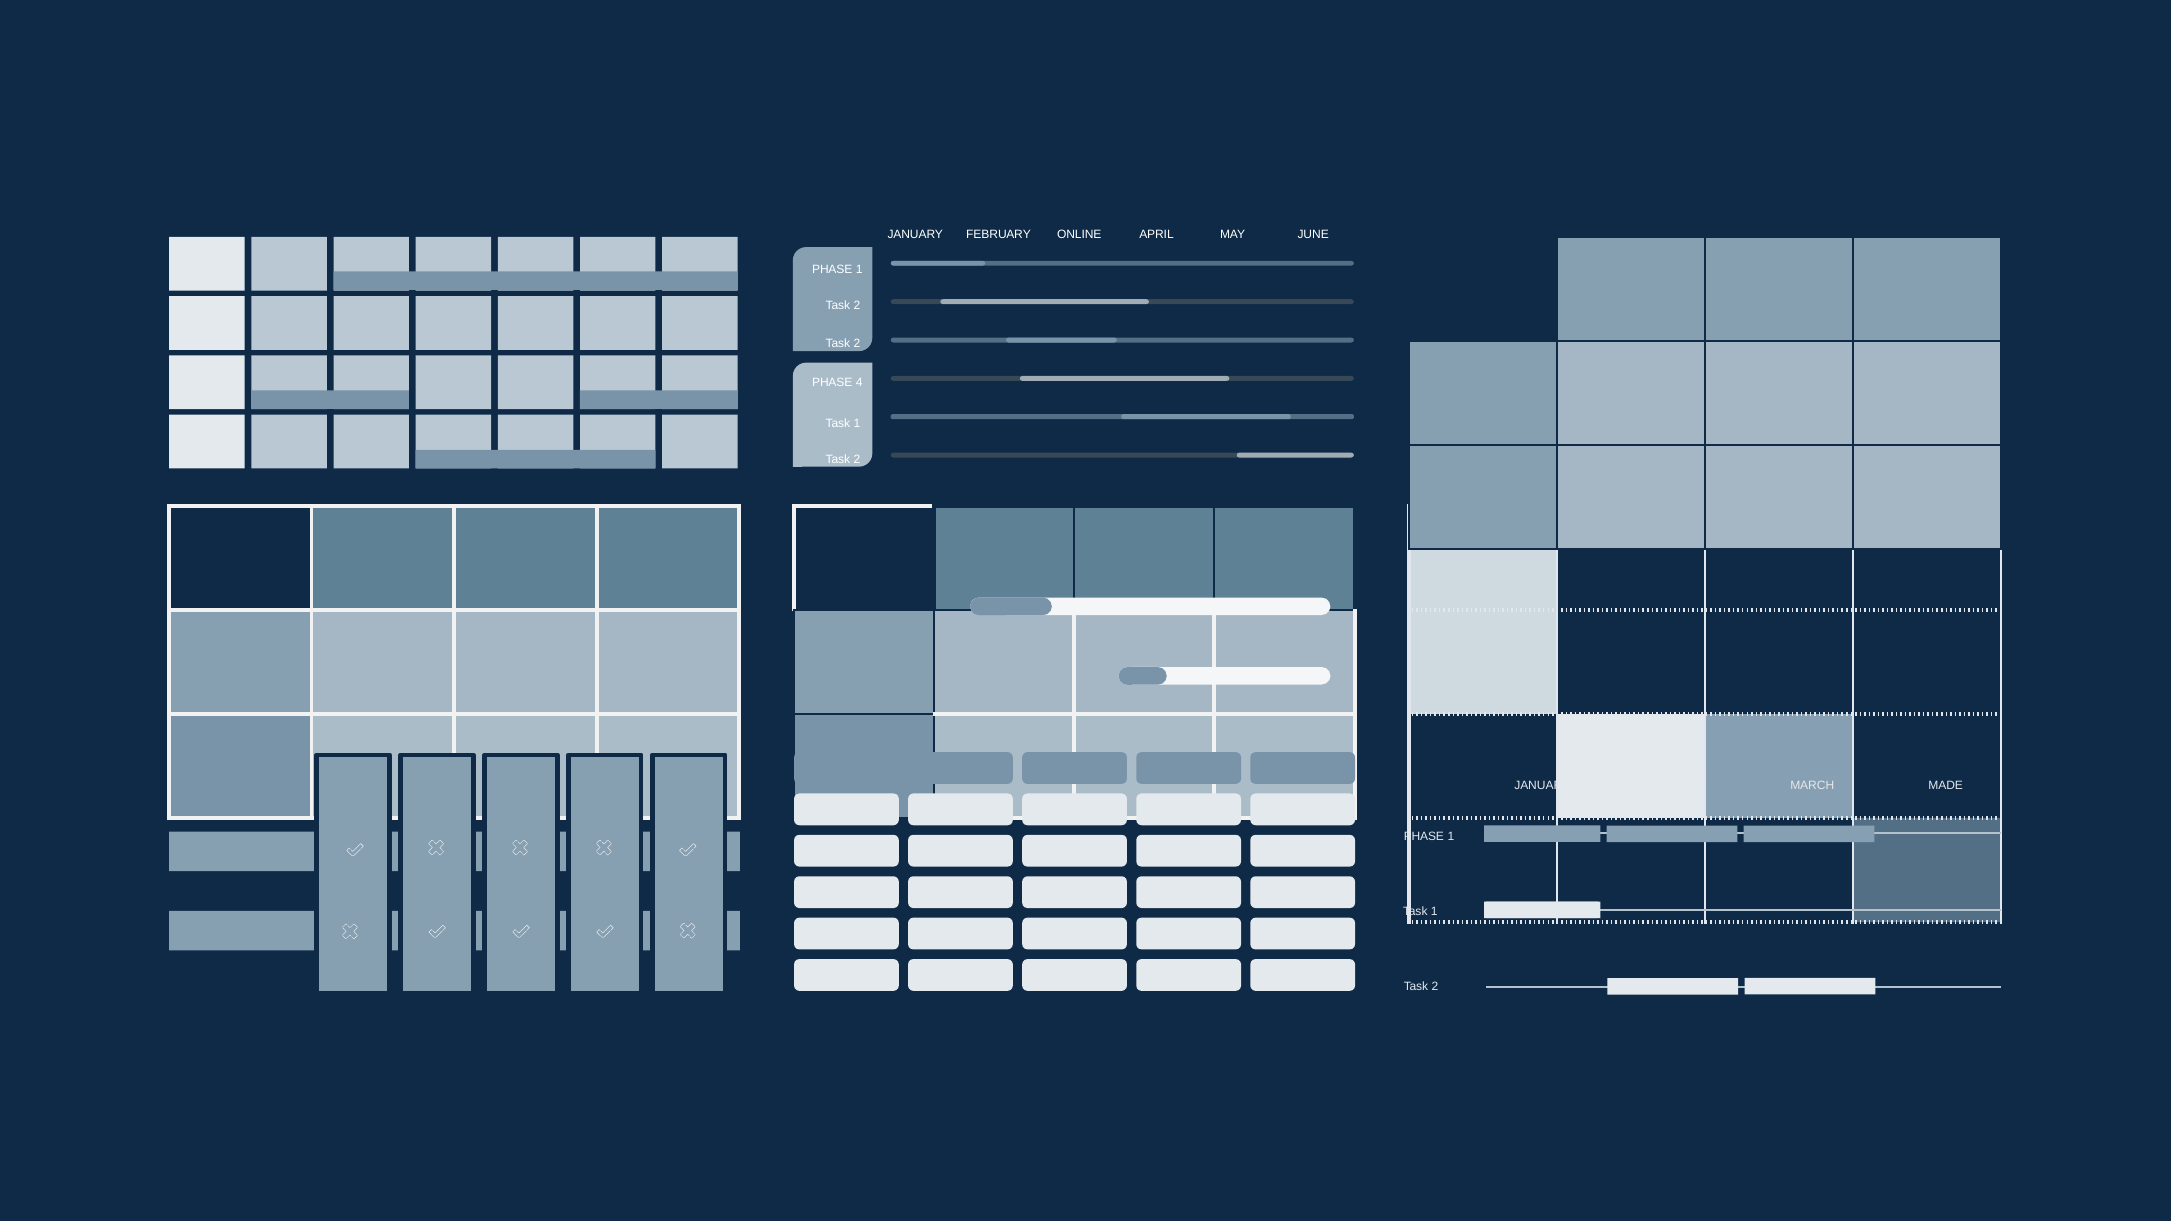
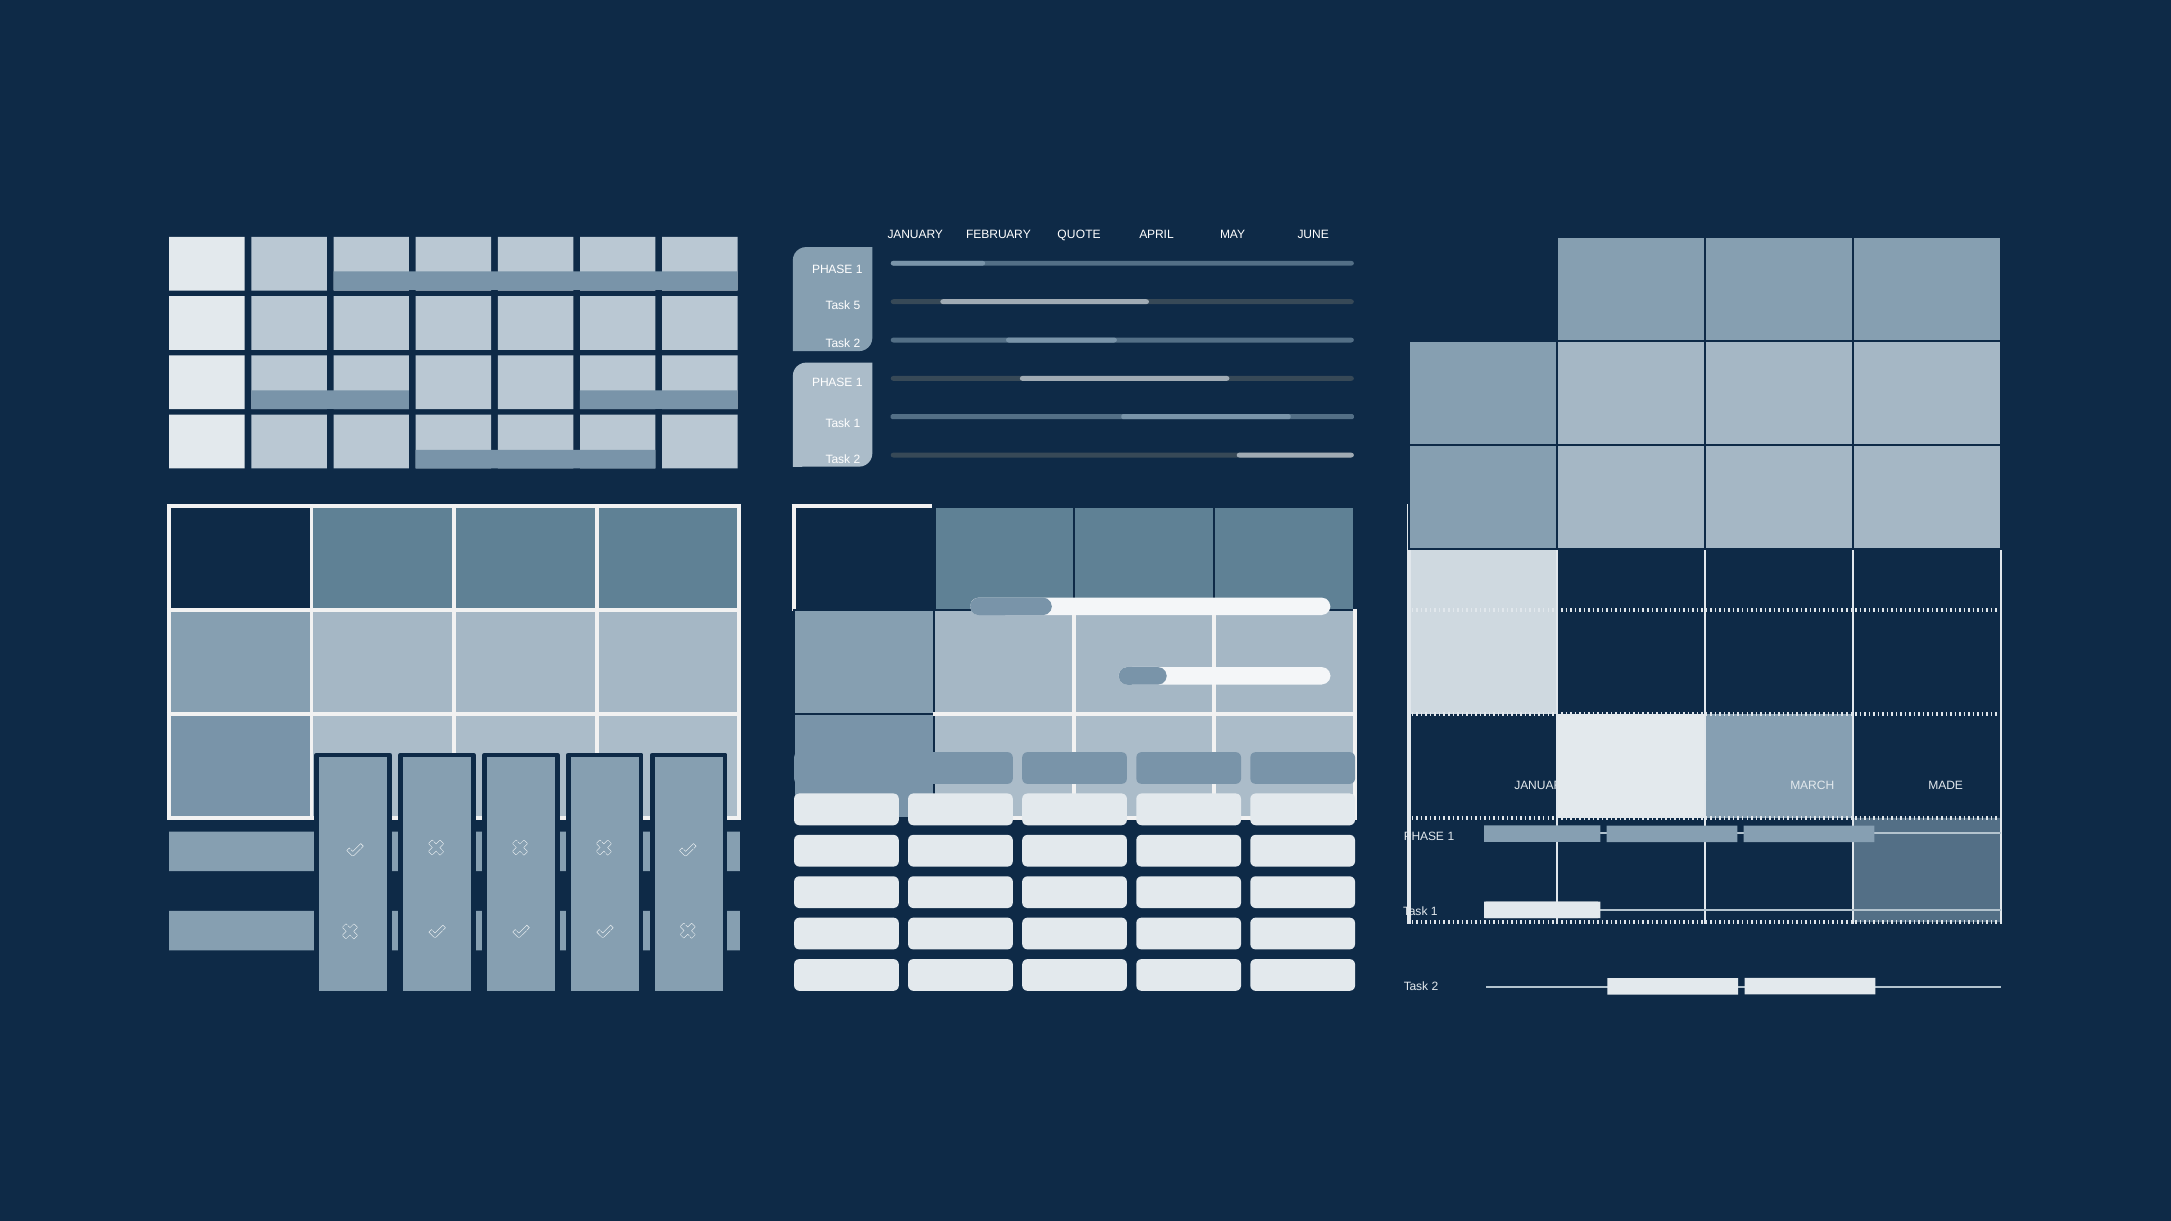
ONLINE: ONLINE -> QUOTE (1079, 234)
2: 2 -> 5 (857, 306)
4: 4 -> 1 (859, 383)
